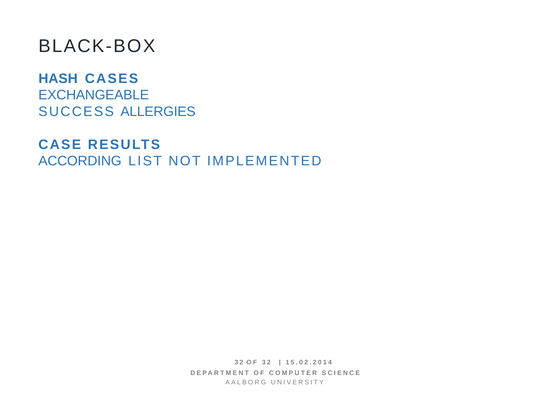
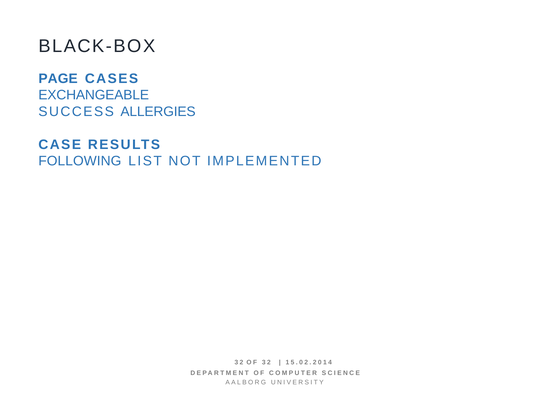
HASH: HASH -> PAGE (58, 79)
ACCORDING: ACCORDING -> FOLLOWING (80, 161)
